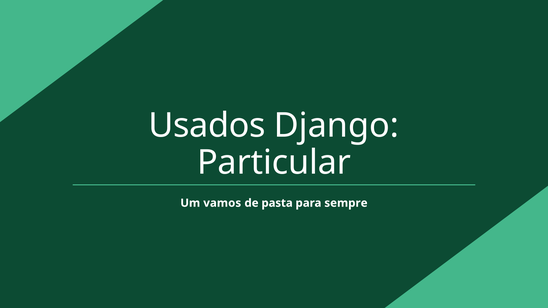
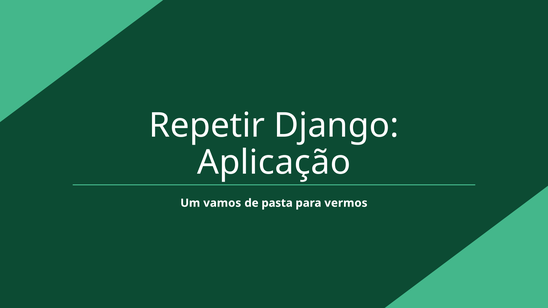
Usados: Usados -> Repetir (207, 126)
Particular: Particular -> Aplicação (274, 163)
sempre: sempre -> vermos (346, 203)
